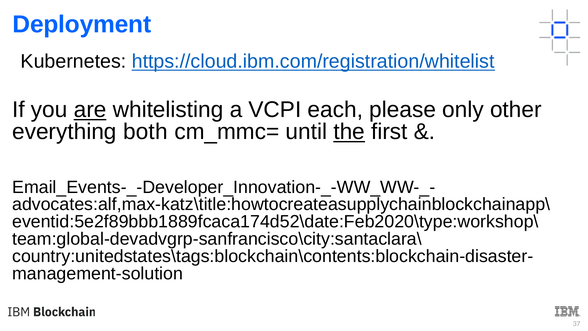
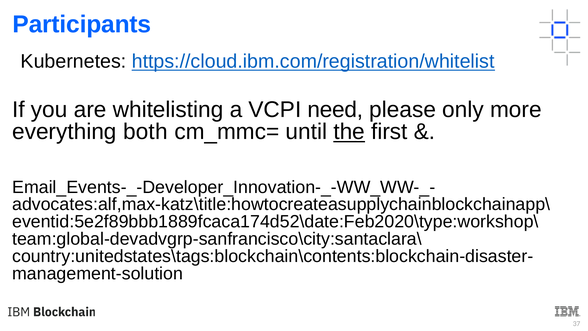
Deployment: Deployment -> Participants (82, 25)
are underline: present -> none (90, 110)
each: each -> need (335, 110)
other: other -> more (516, 110)
